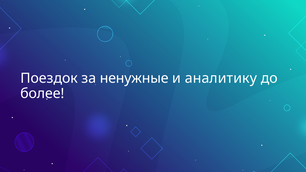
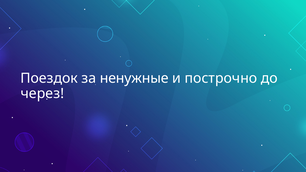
аналитику: аналитику -> построчно (221, 78)
более: более -> через (42, 94)
